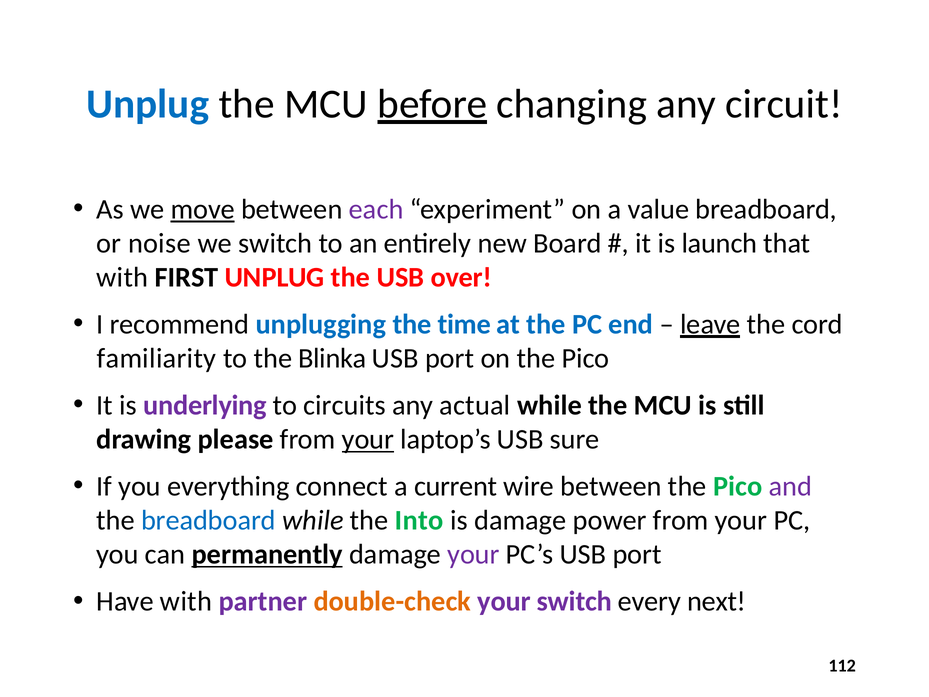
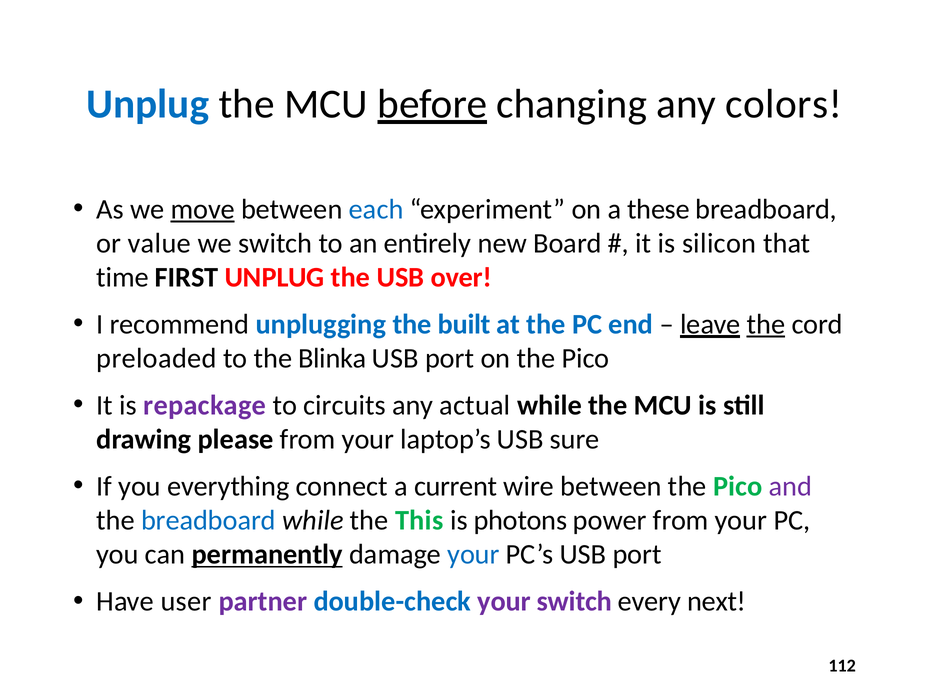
circuit: circuit -> colors (784, 104)
each colour: purple -> blue (376, 209)
value: value -> these (659, 209)
noise: noise -> value (159, 243)
launch: launch -> silicon (719, 243)
with: with -> time (123, 277)
time: time -> built (464, 324)
the underline: none -> present (766, 324)
familiarity: familiarity -> preloaded (157, 358)
underlying: underlying -> repackage (205, 405)
your underline: present -> none (368, 439)
Into: Into -> This (419, 520)
is damage: damage -> photons (520, 520)
your colour: purple -> blue (473, 554)
Have with: with -> user (186, 601)
double-check colour: orange -> blue (392, 601)
